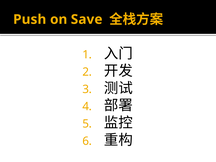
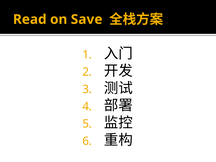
Push: Push -> Read (30, 19)
